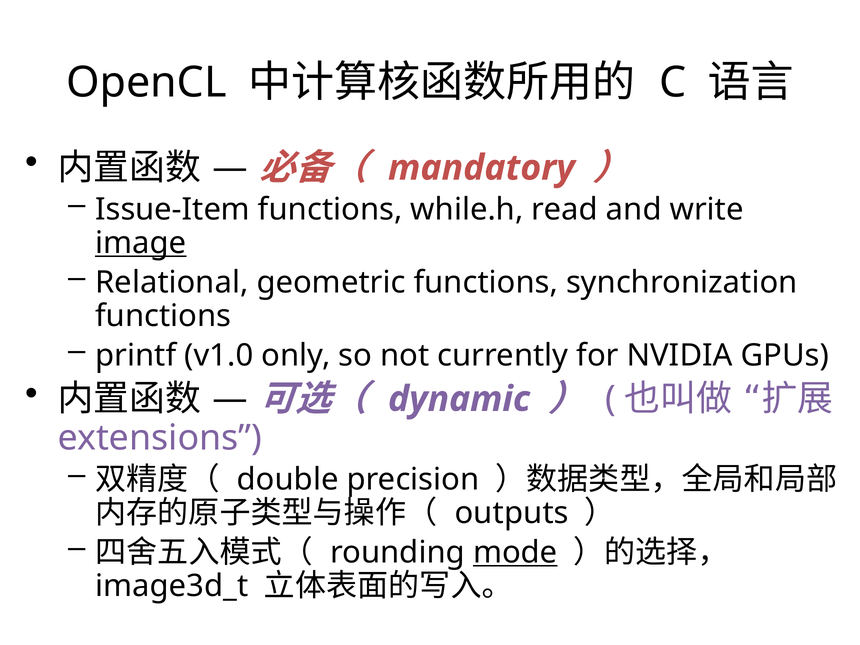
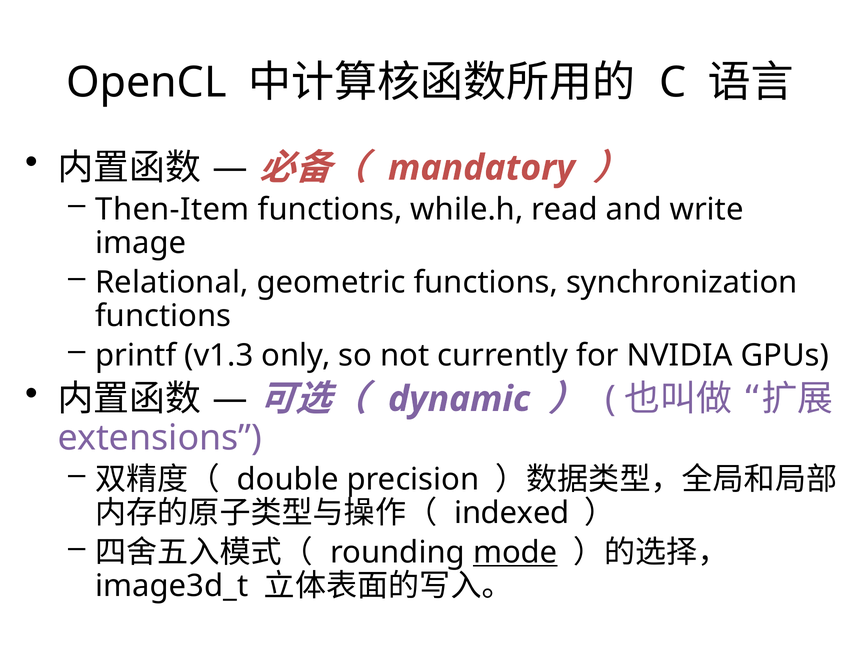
Issue-Item: Issue-Item -> Then-Item (172, 209)
image underline: present -> none (141, 243)
v1.0: v1.0 -> v1.3 (219, 355)
outputs: outputs -> indexed (512, 513)
